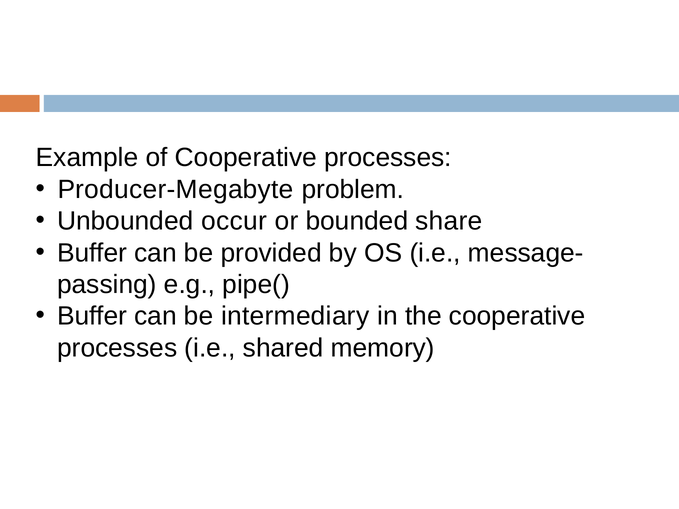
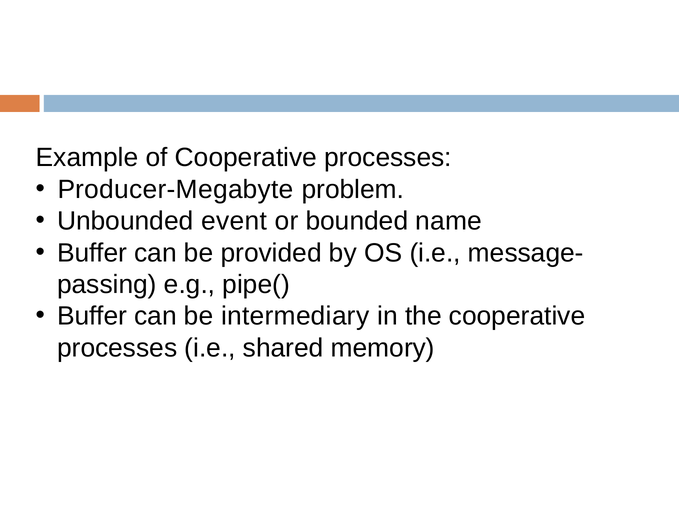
occur: occur -> event (234, 221)
share: share -> name (449, 221)
